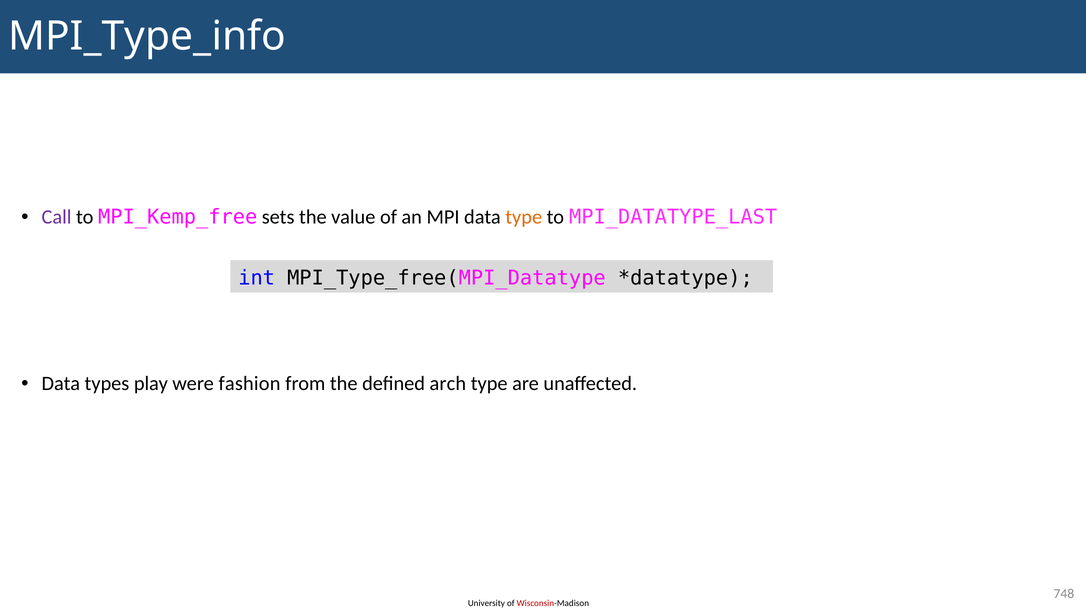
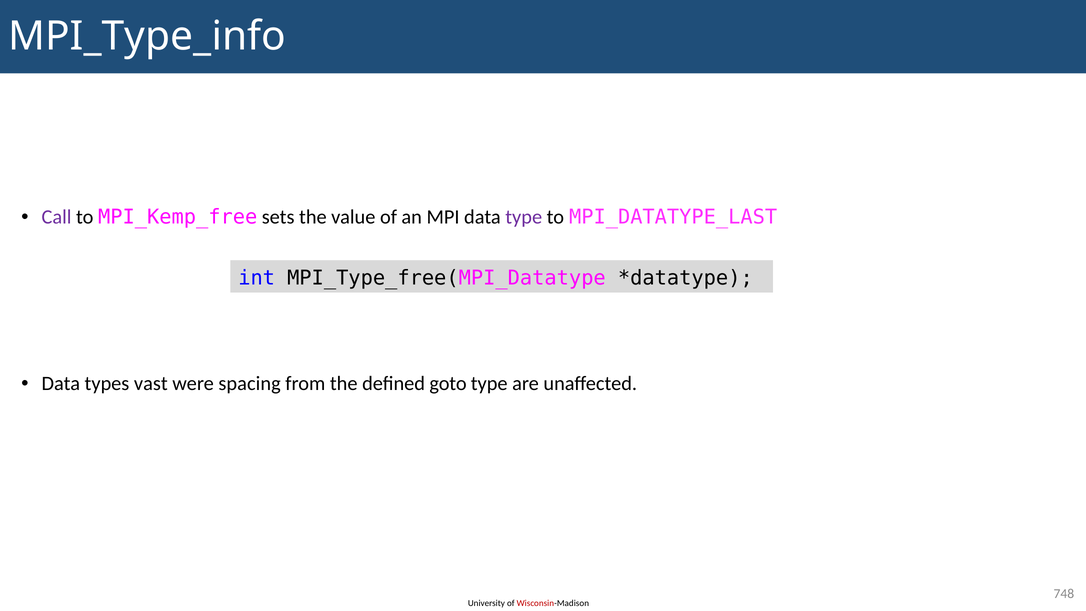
type colour: orange -> purple (524, 217)
play: play -> vast (151, 384)
fashion: fashion -> spacing (250, 384)
arch: arch -> goto (448, 384)
